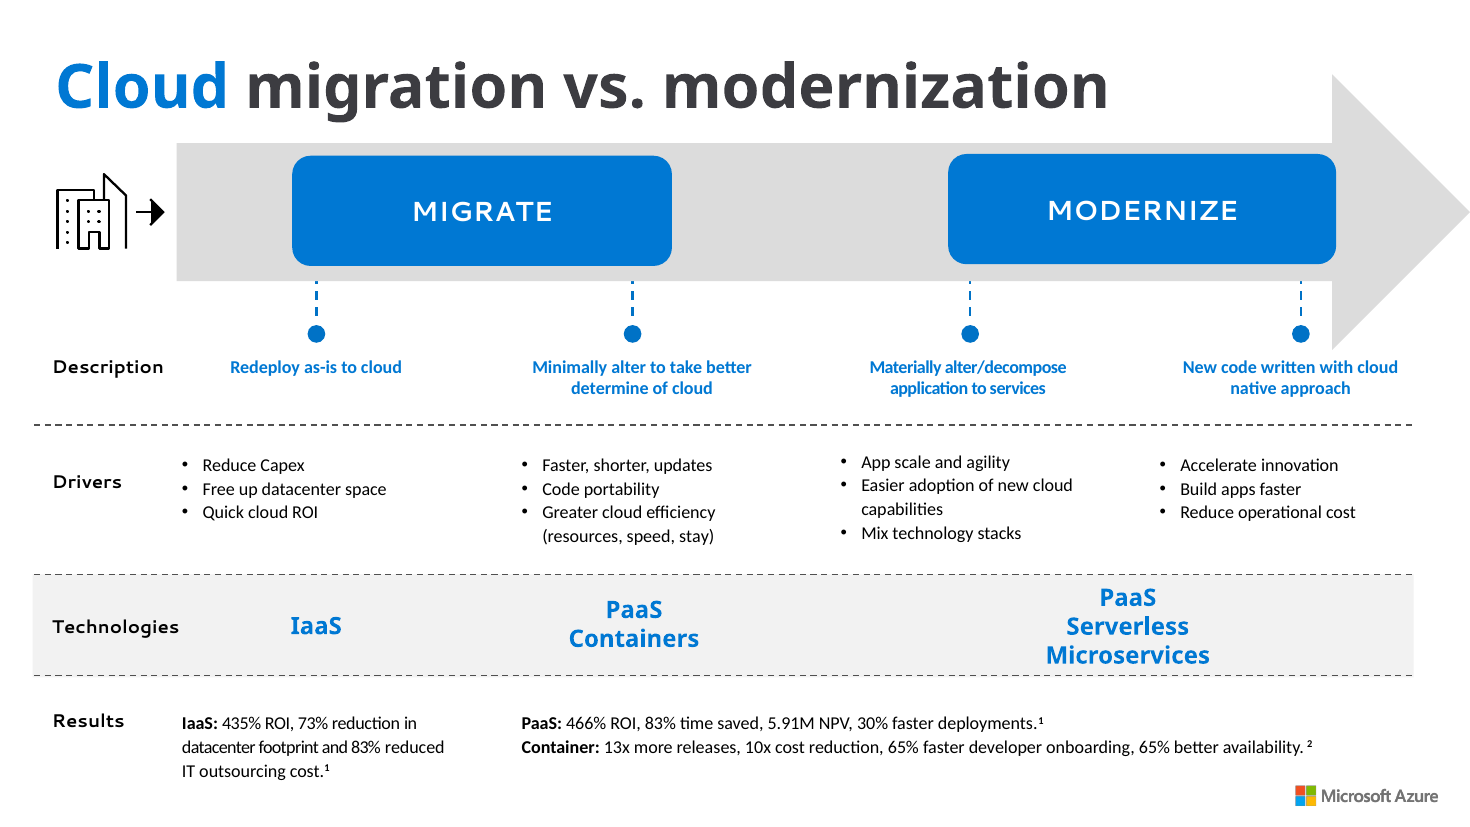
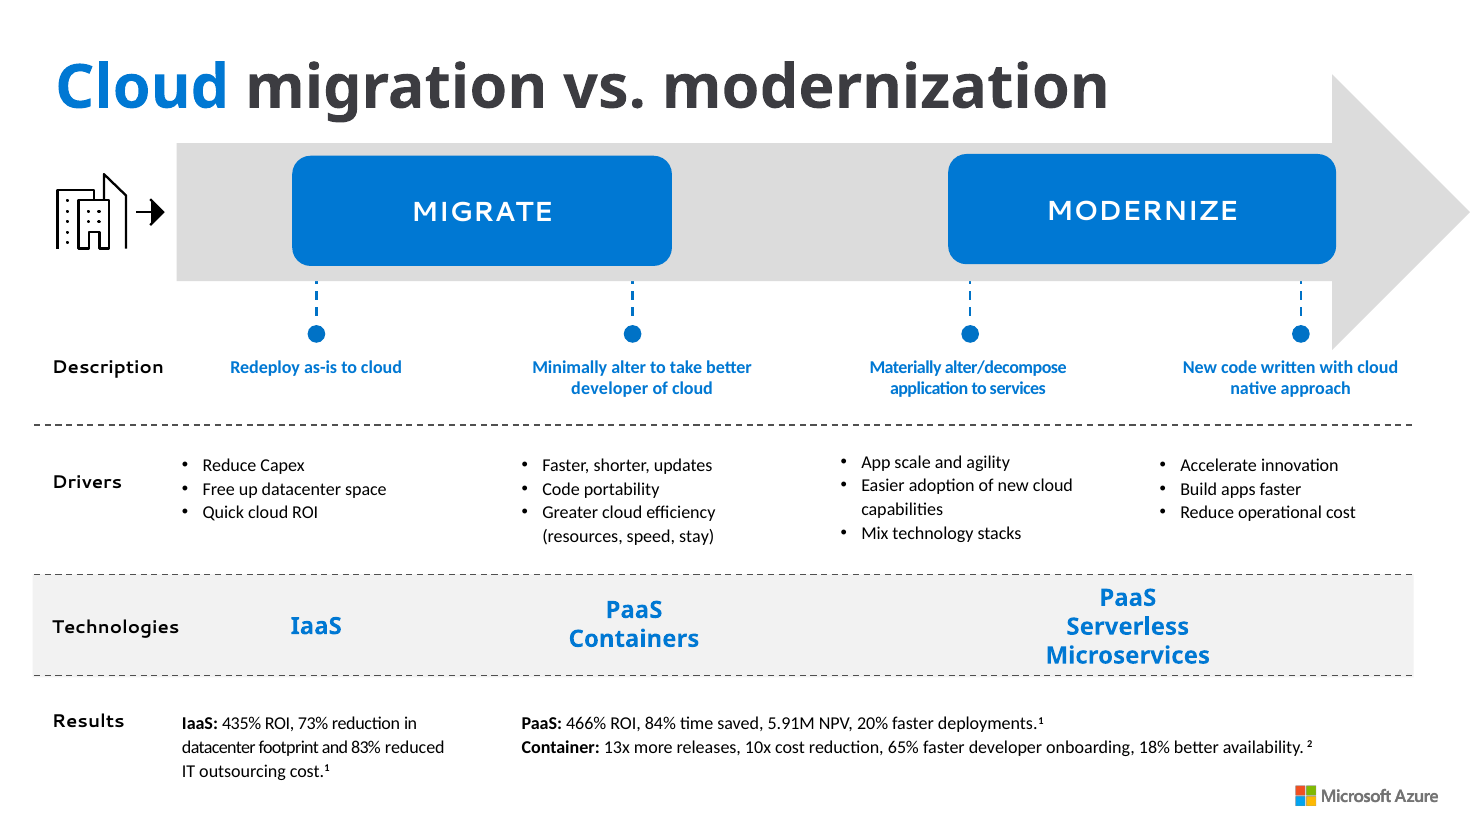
determine: determine -> developer (610, 389)
ROI 83%: 83% -> 84% (660, 723)
30%: 30% -> 20% (873, 723)
onboarding 65%: 65% -> 18% (1154, 747)
